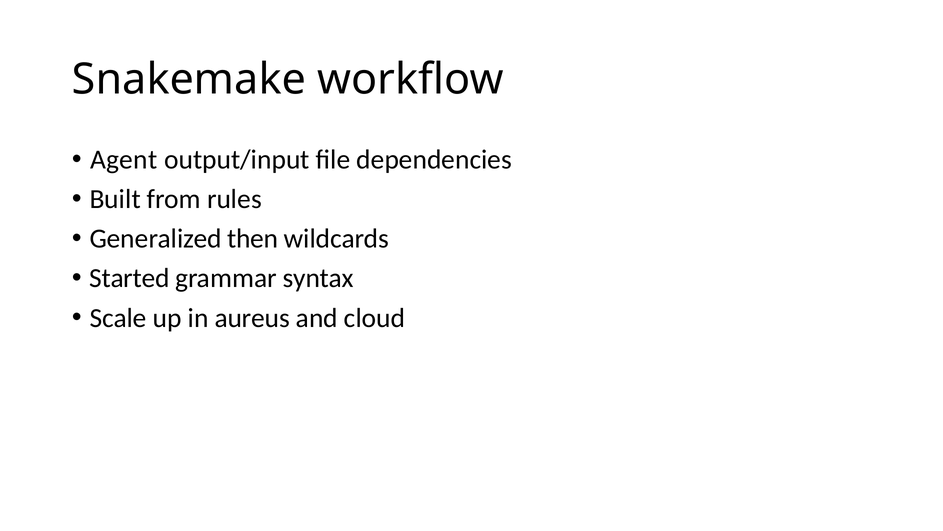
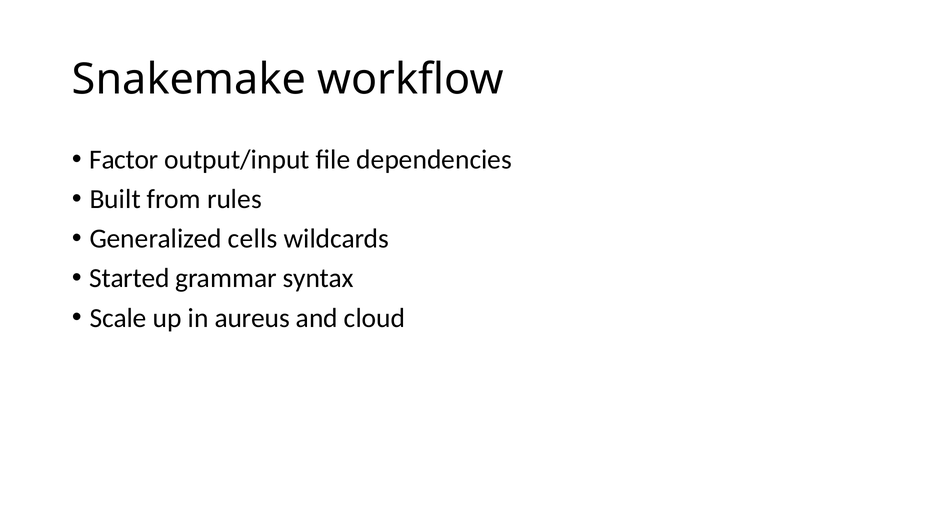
Agent: Agent -> Factor (124, 159)
then: then -> cells (253, 239)
